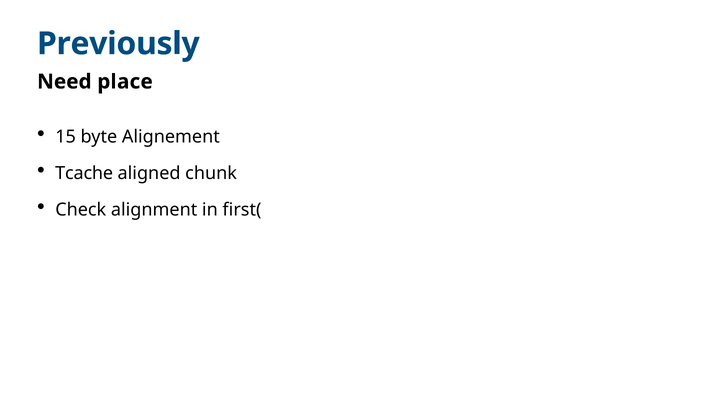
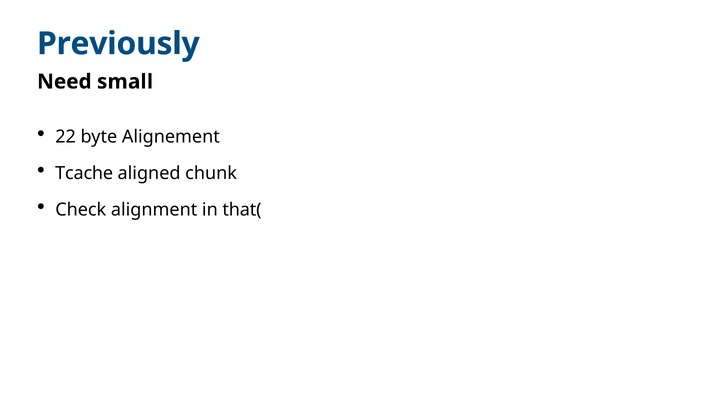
place: place -> small (125, 82)
15: 15 -> 22 (66, 137)
first(: first( -> that( (242, 210)
